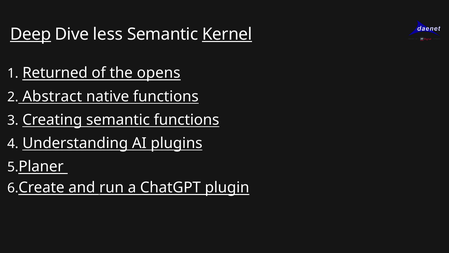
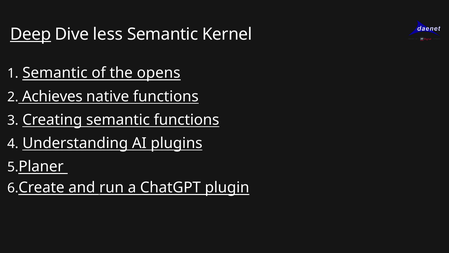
Kernel underline: present -> none (227, 34)
Returned: Returned -> Semantic (55, 73)
Abstract: Abstract -> Achieves (52, 96)
